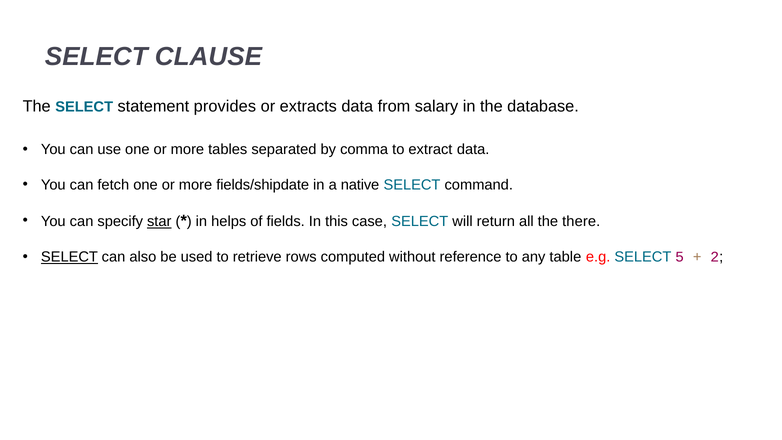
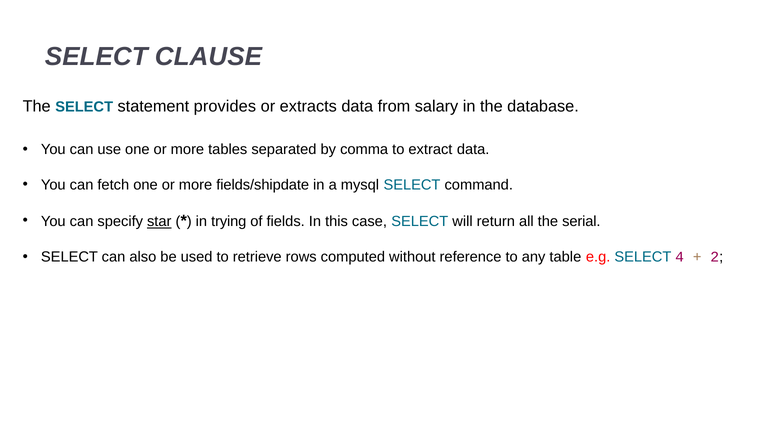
native: native -> mysql (360, 185)
helps: helps -> trying (229, 222)
there: there -> serial (581, 222)
SELECT underline: present -> none (69, 257)
5: 5 -> 4 (680, 257)
